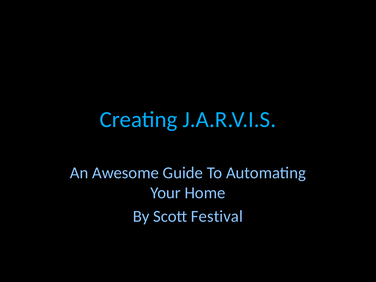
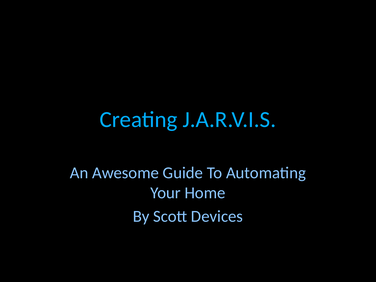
Festival: Festival -> Devices (217, 216)
